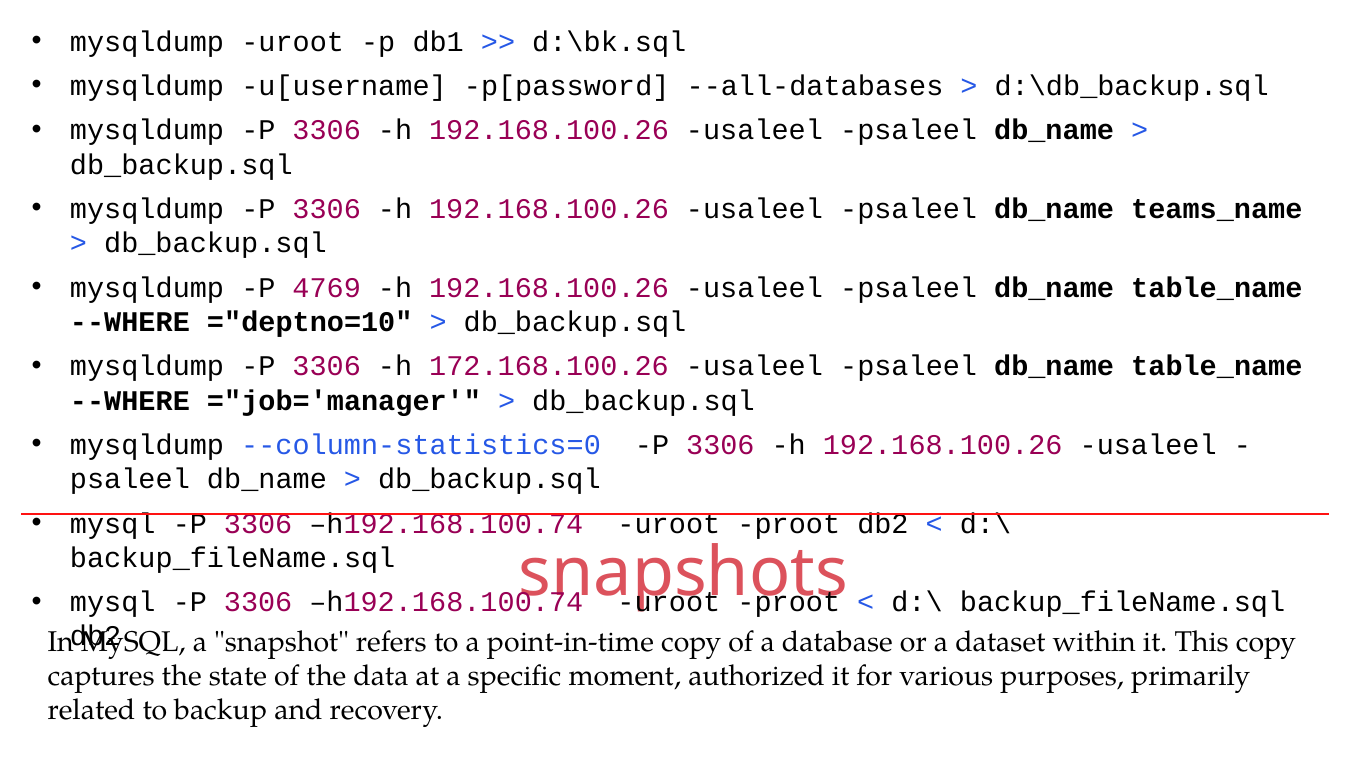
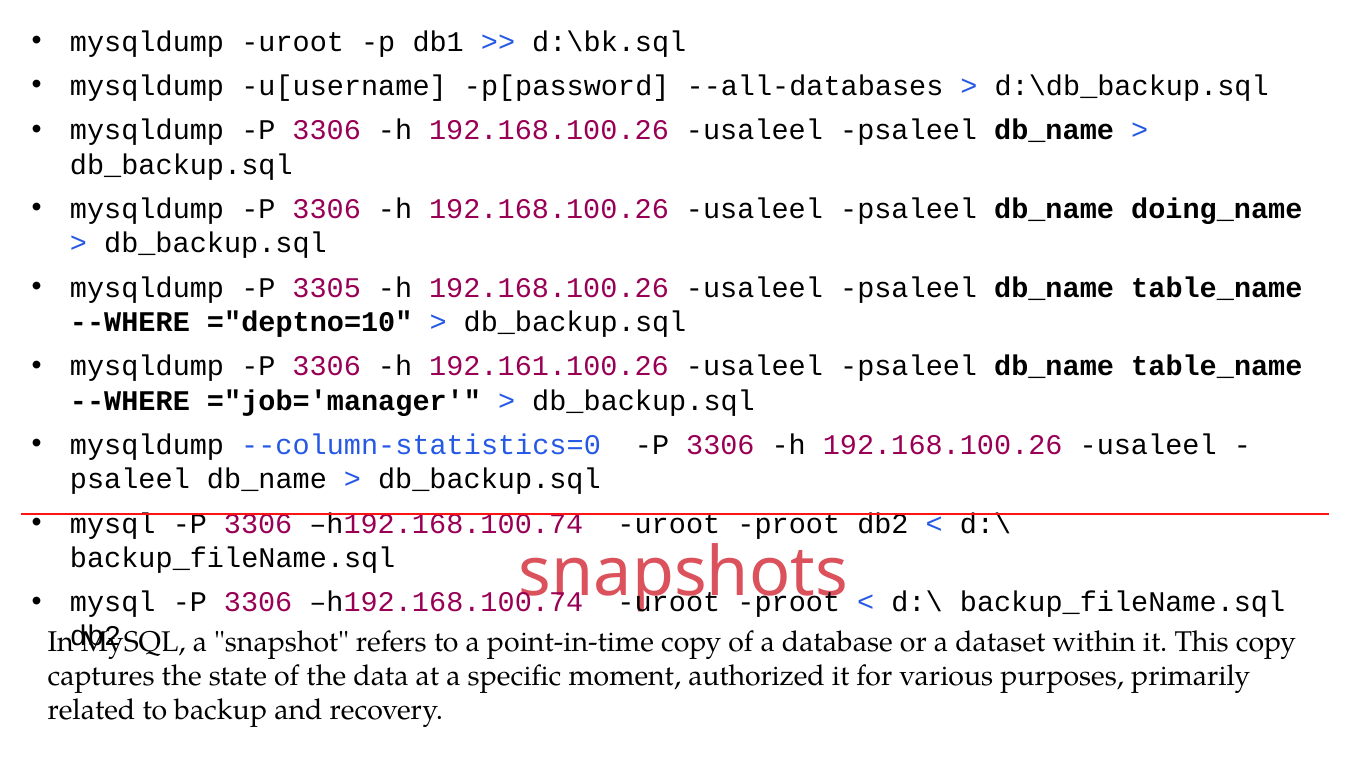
teams_name: teams_name -> doing_name (1217, 209)
4769: 4769 -> 3305 (327, 288)
172.168.100.26: 172.168.100.26 -> 192.161.100.26 (549, 366)
